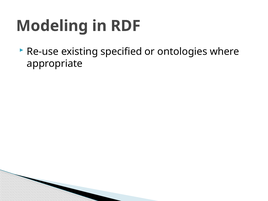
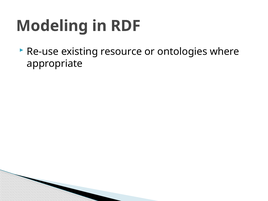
specified: specified -> resource (121, 51)
